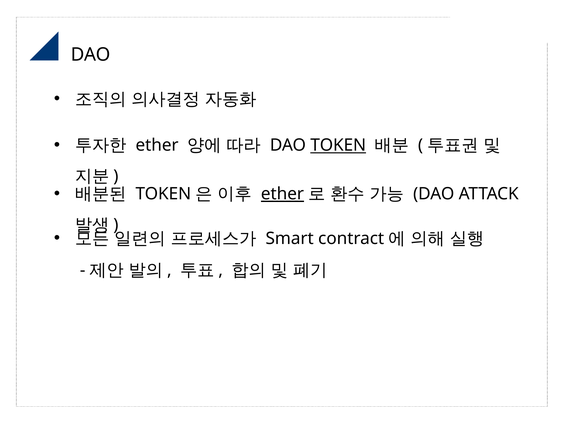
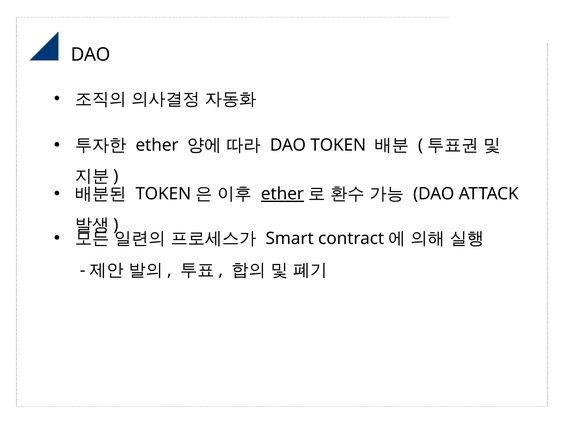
TOKEN underline: present -> none (338, 145)
